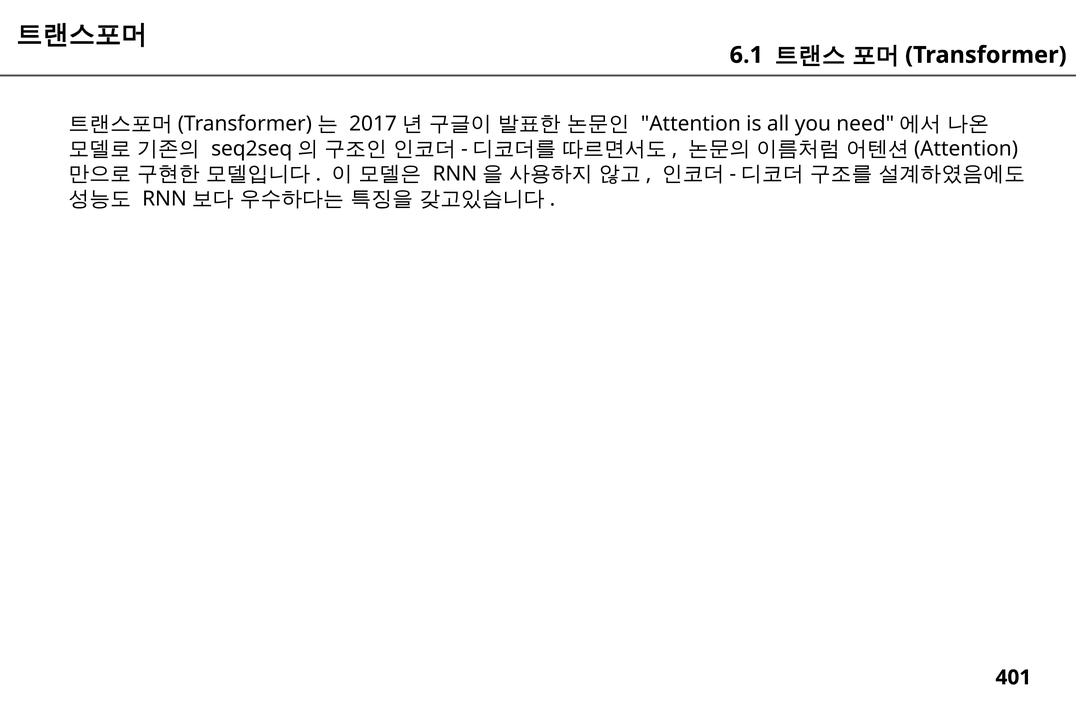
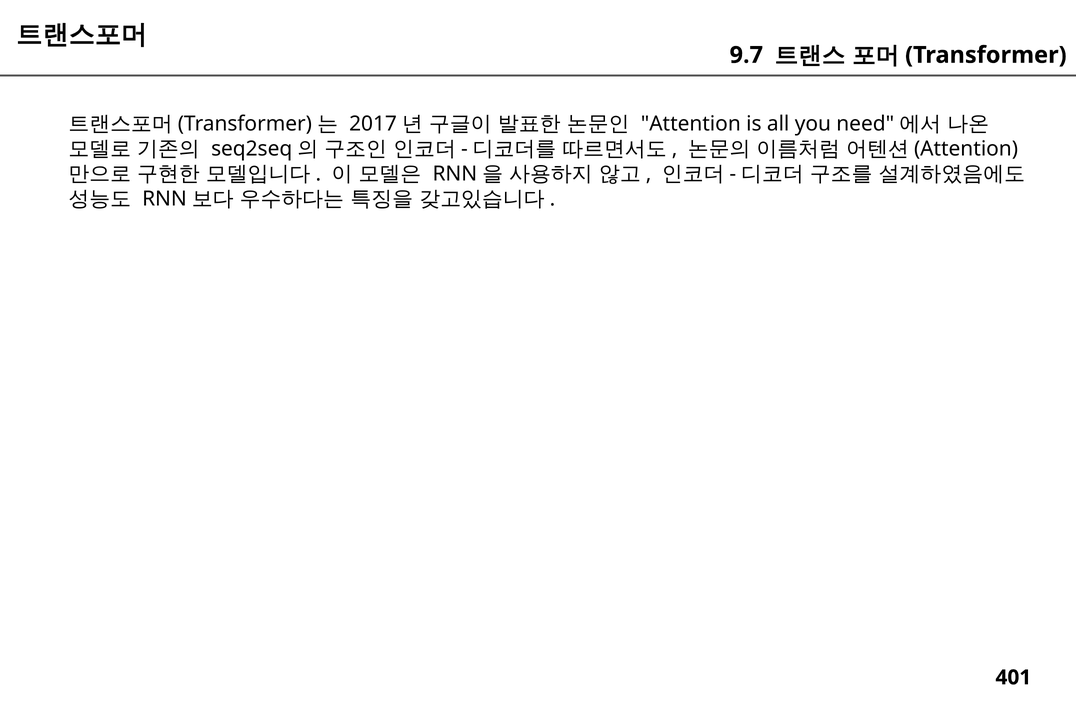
6.1: 6.1 -> 9.7 (746, 55)
